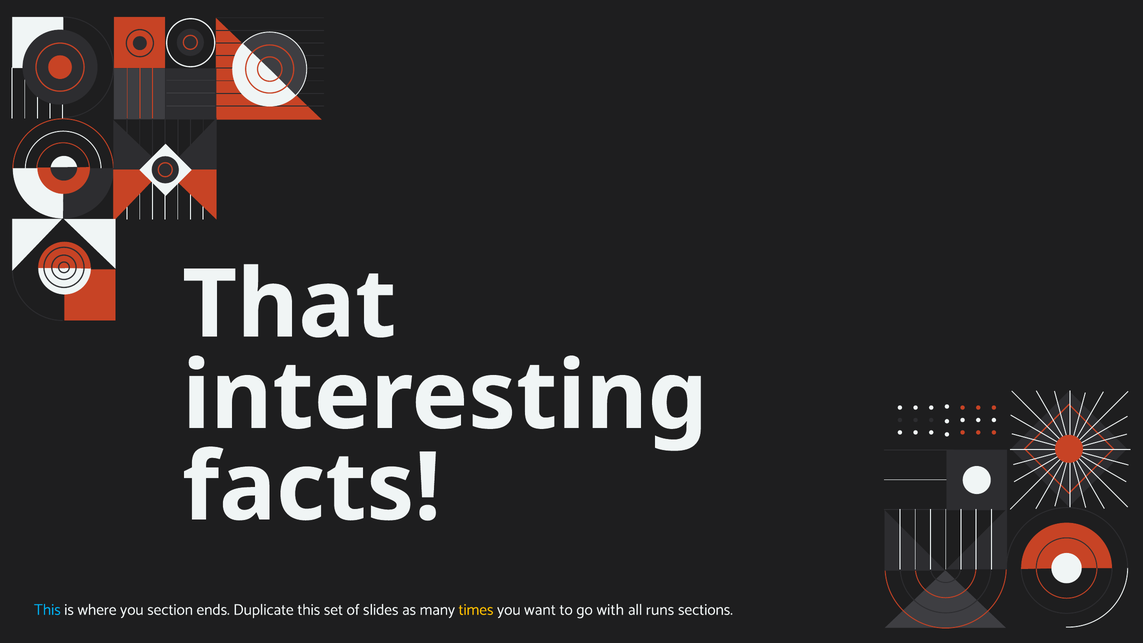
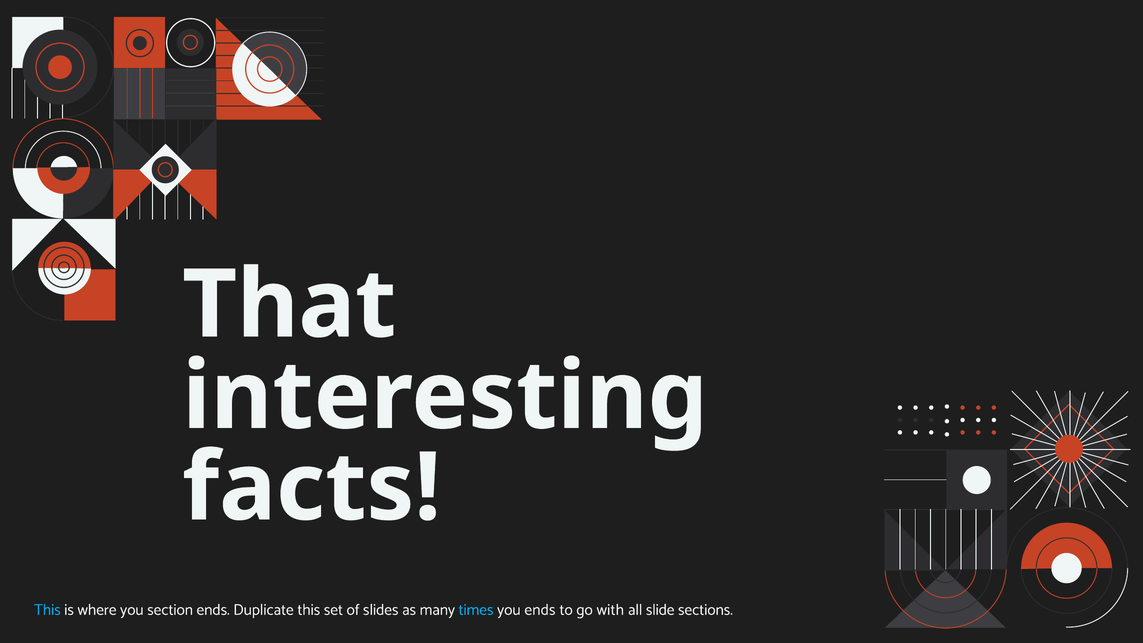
times colour: yellow -> light blue (476, 610)
you want: want -> ends (540, 610)
runs: runs -> slide (660, 610)
